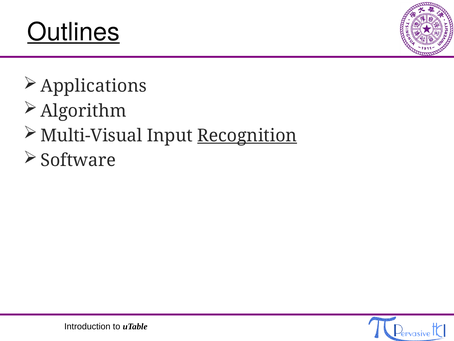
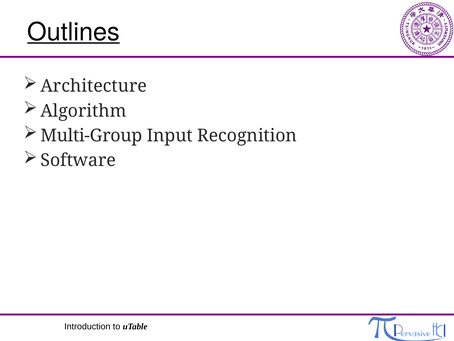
Applications: Applications -> Architecture (94, 86)
Multi-Visual: Multi-Visual -> Multi-Group (91, 135)
Recognition underline: present -> none (247, 135)
